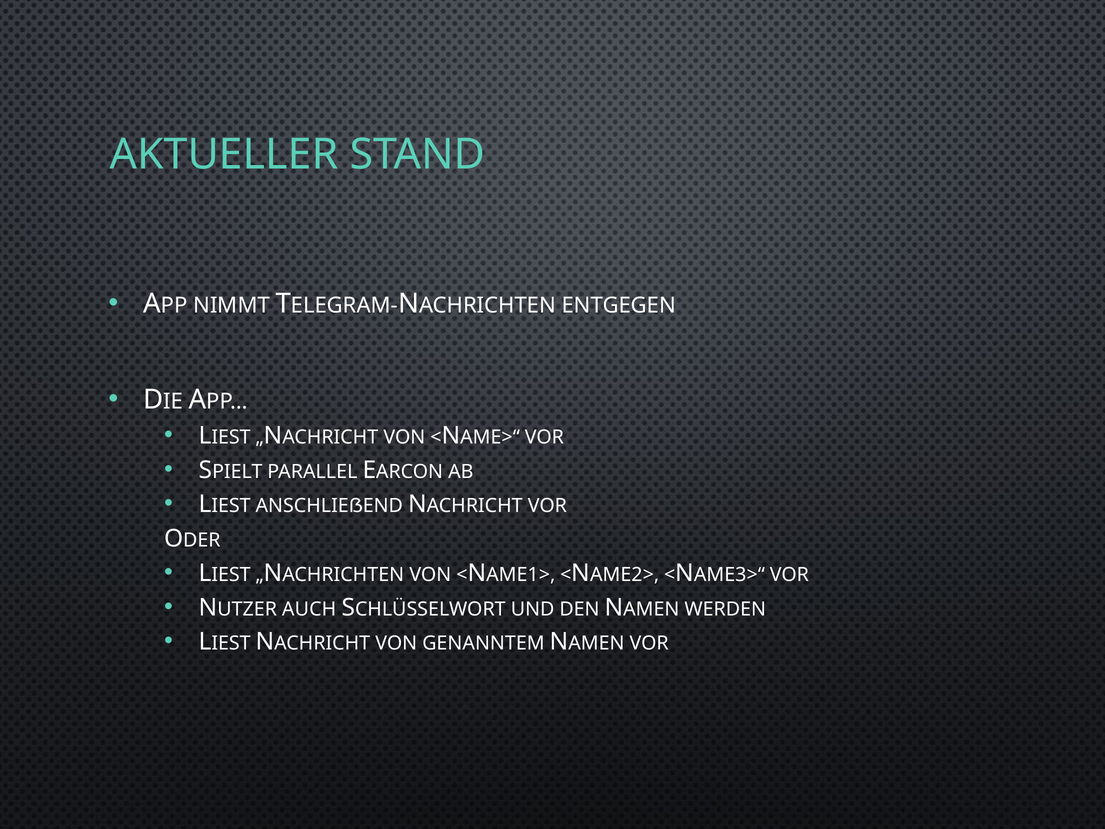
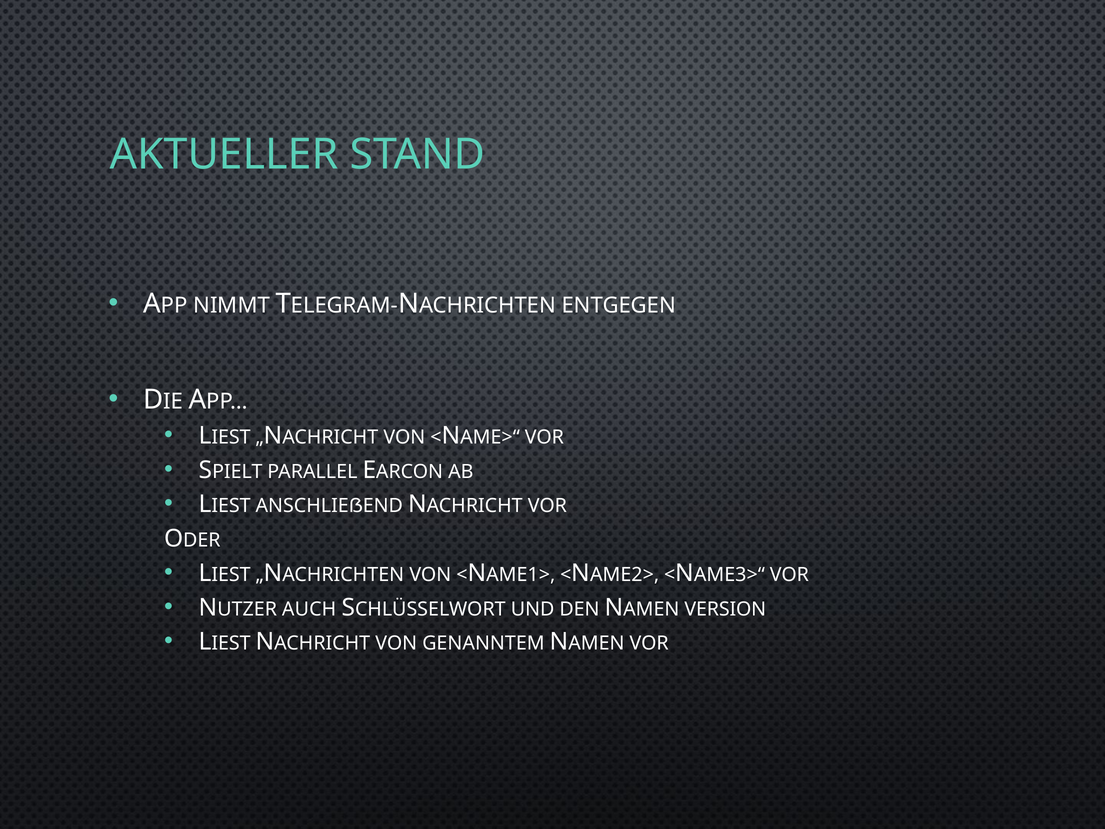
WERDEN: WERDEN -> VERSION (725, 609)
